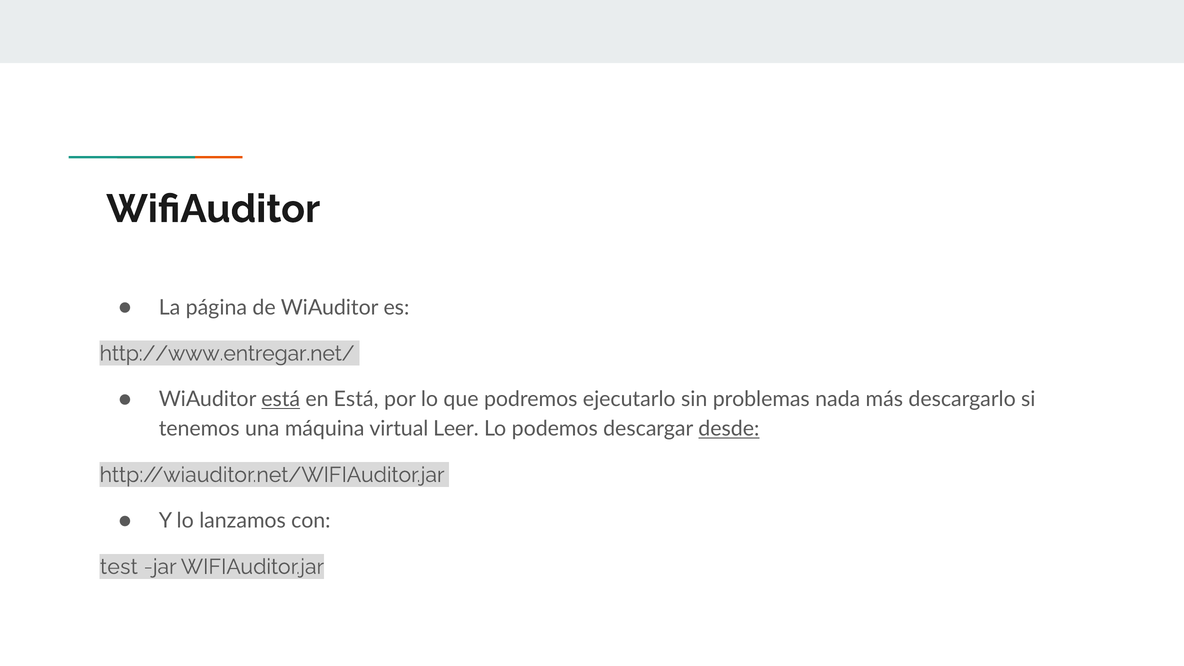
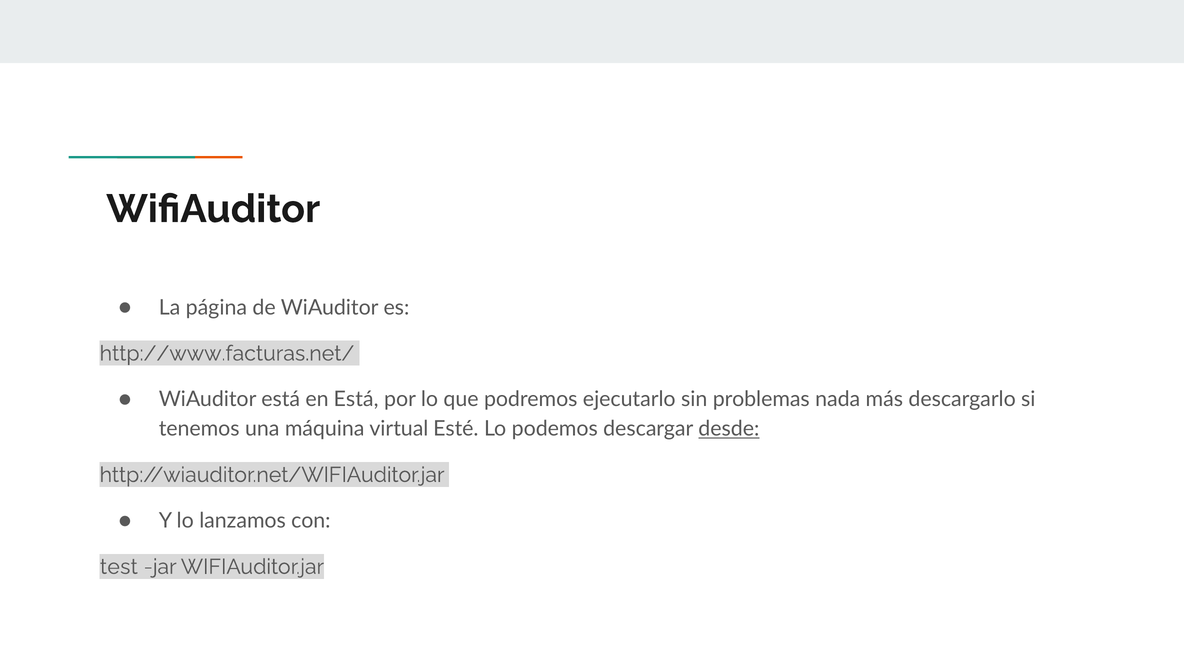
http://www.entregar.net/: http://www.entregar.net/ -> http://www.facturas.net/ (227, 353)
está underline: present -> none (281, 399)
Leer: Leer -> Esté (456, 429)
